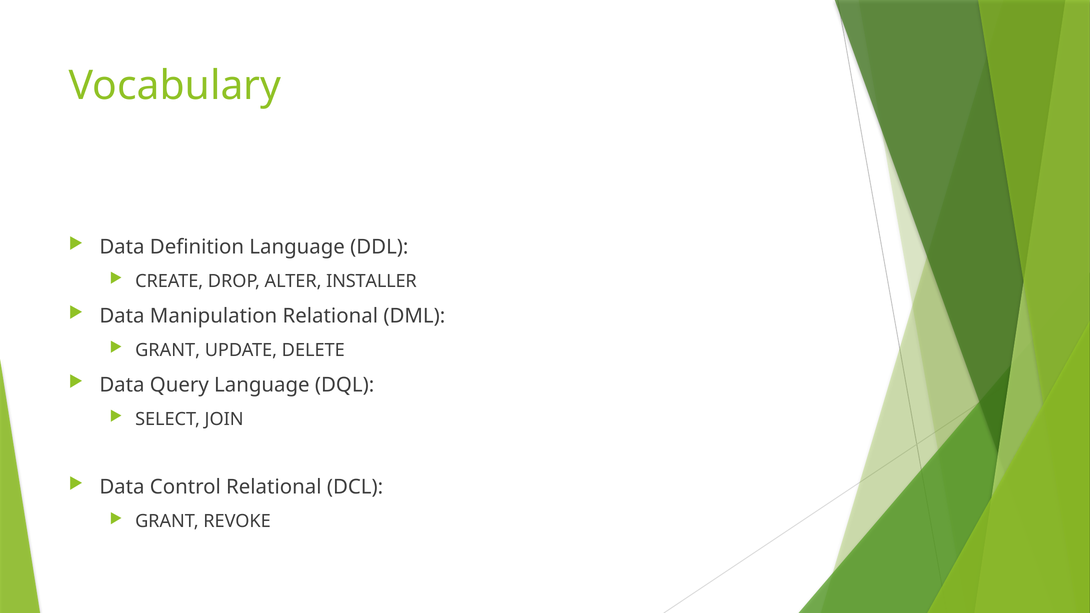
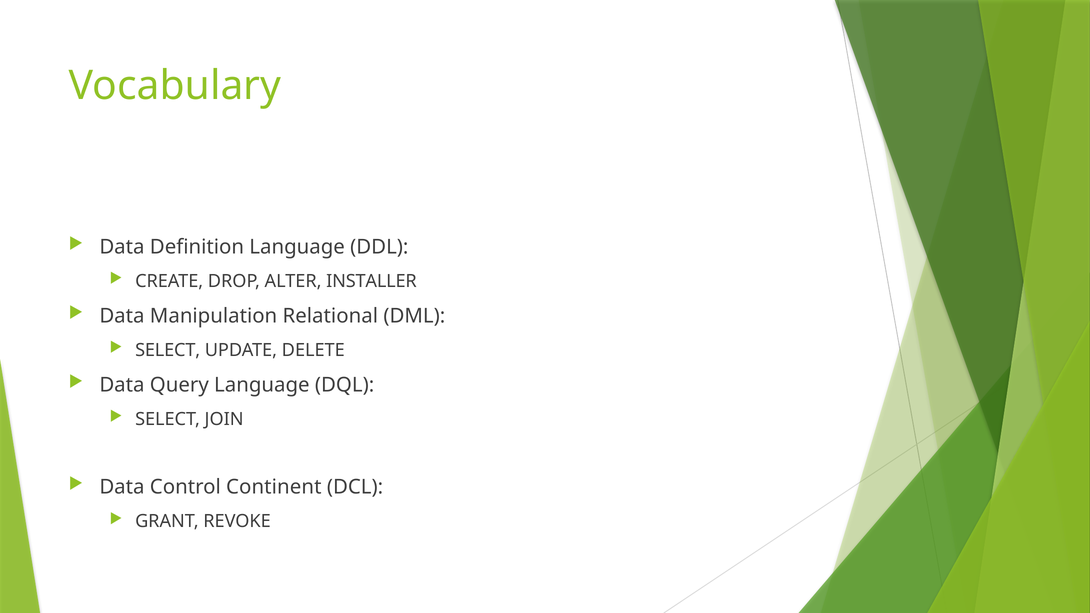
GRANT: GRANT -> SELECT (168, 350)
Control Relational: Relational -> Continent (274, 487)
